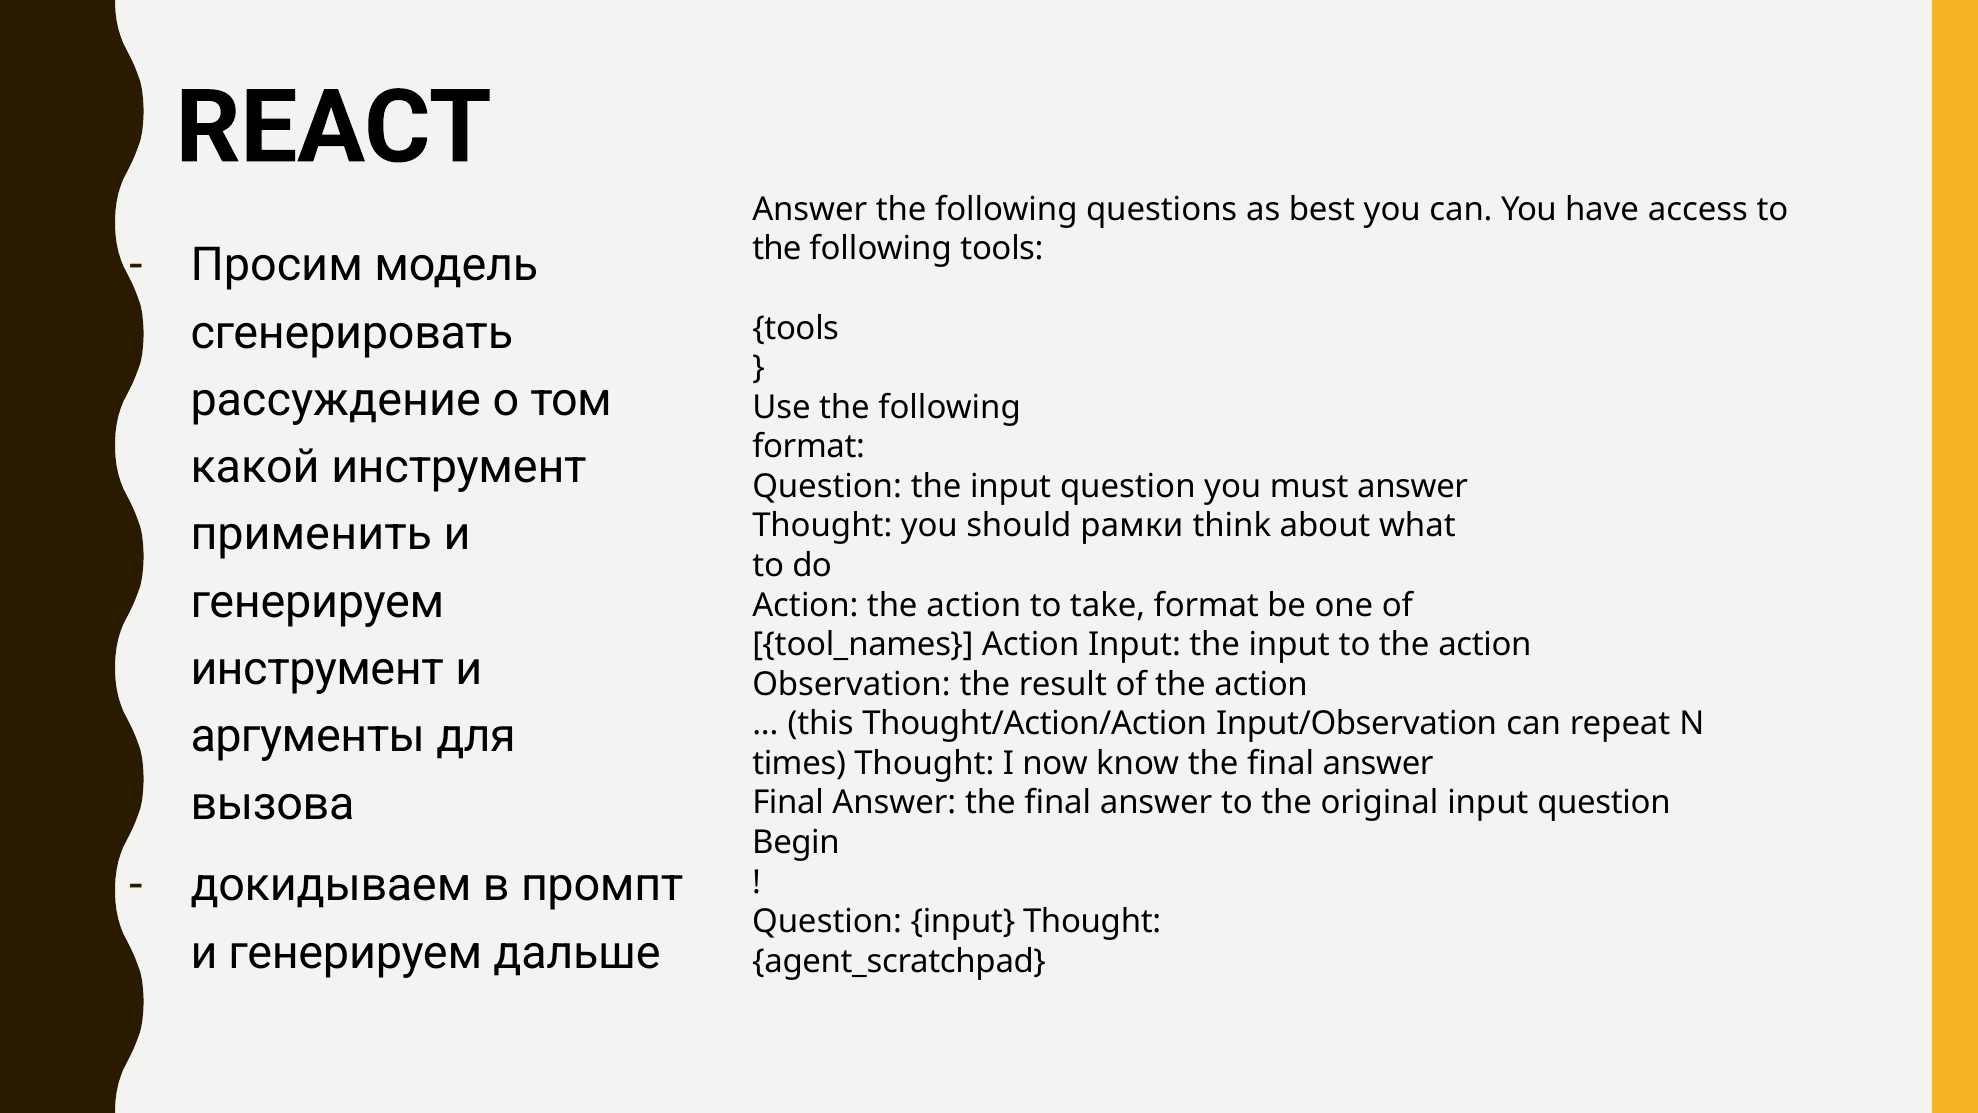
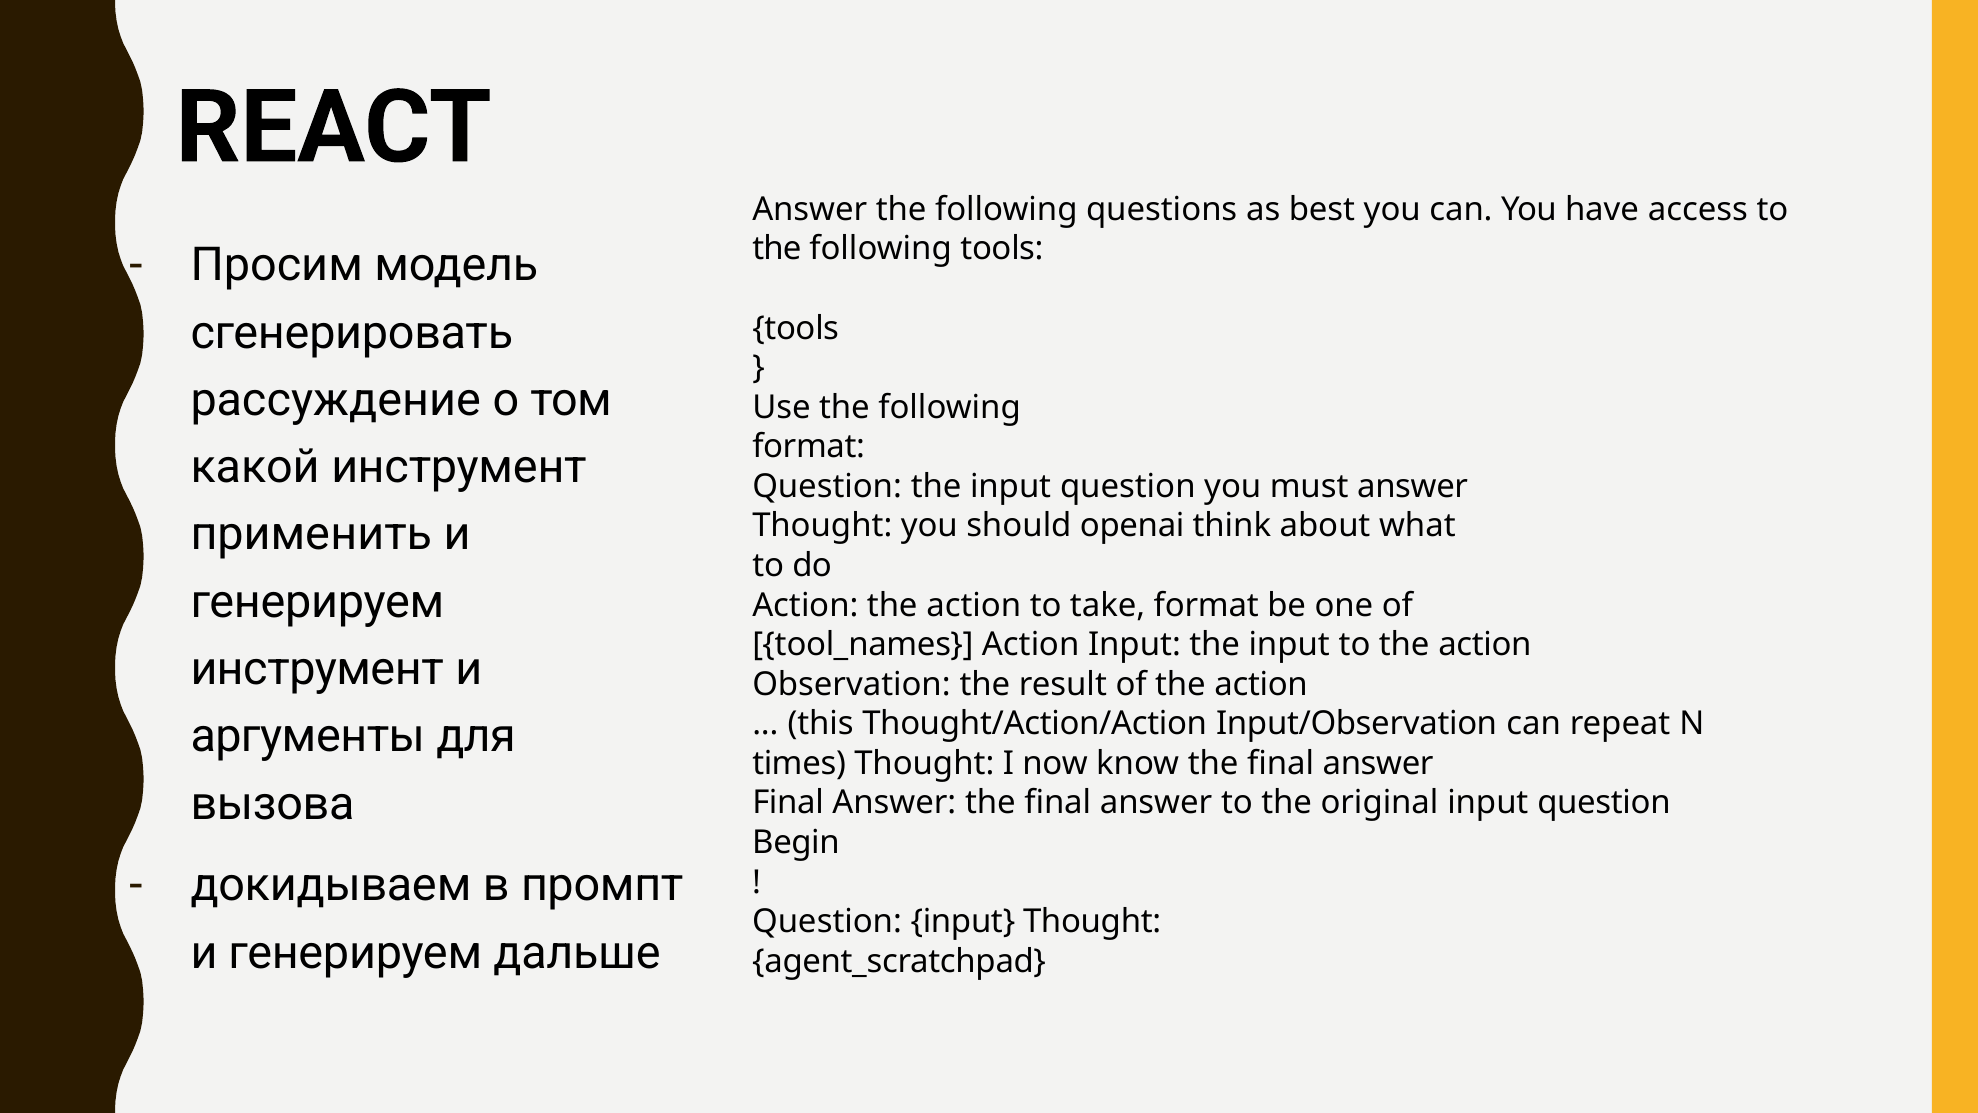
рамки: рамки -> openai (1132, 526)
